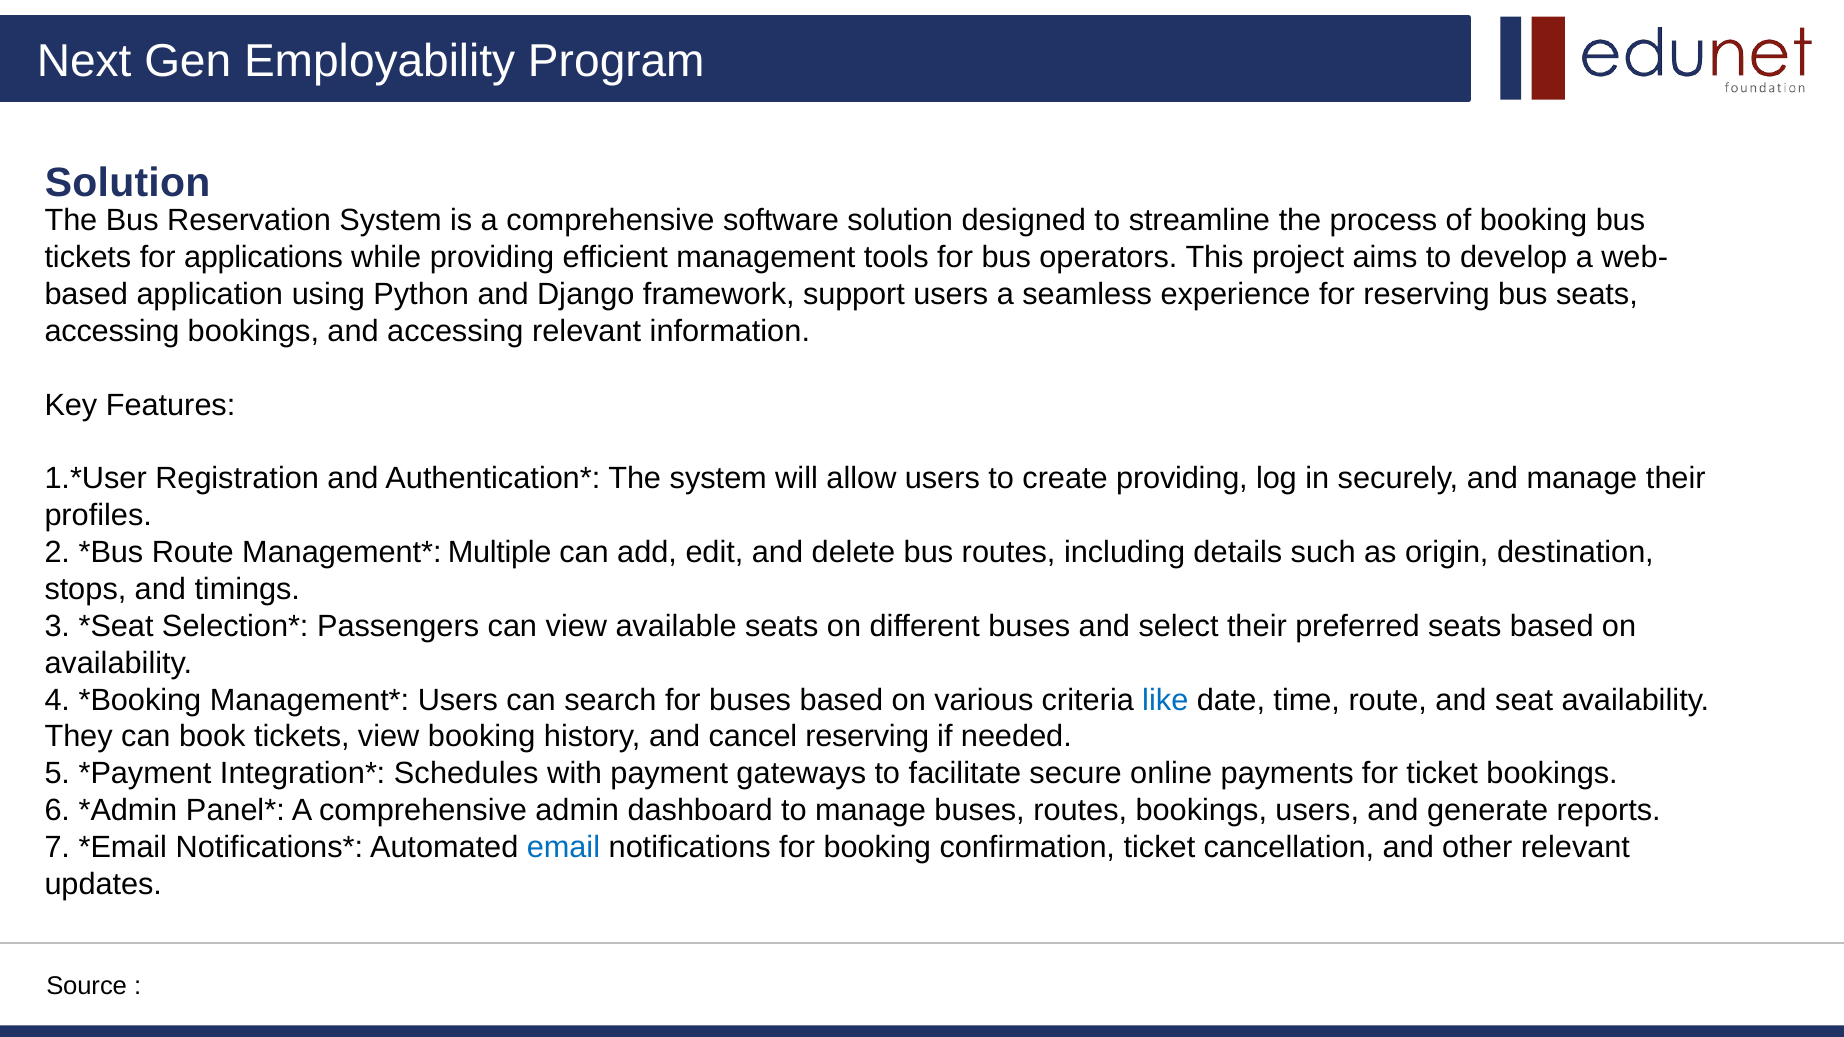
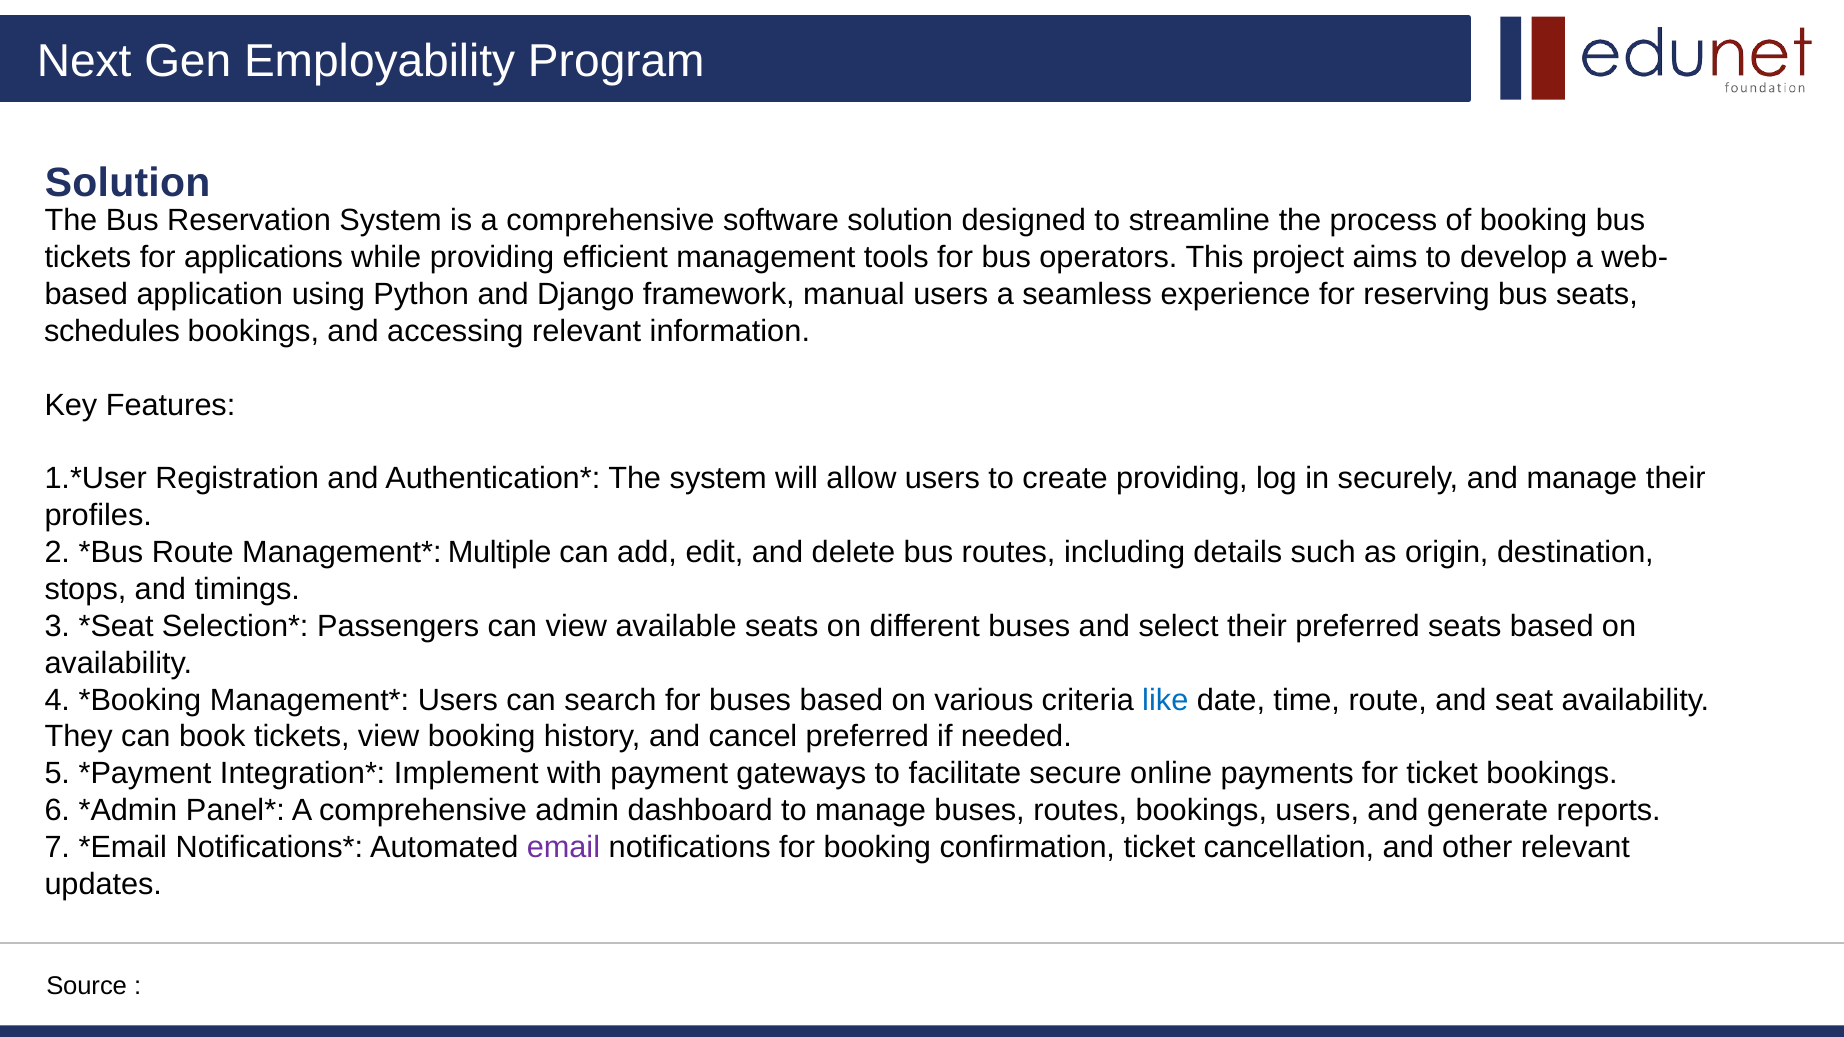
support: support -> manual (854, 294)
accessing: accessing -> schedules (112, 331)
cancel reserving: reserving -> preferred (867, 737)
Schedules: Schedules -> Implement (466, 774)
email colour: blue -> purple (563, 848)
